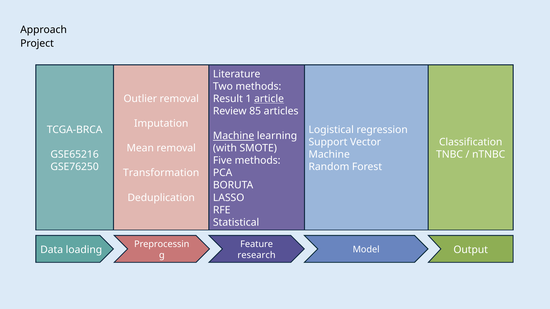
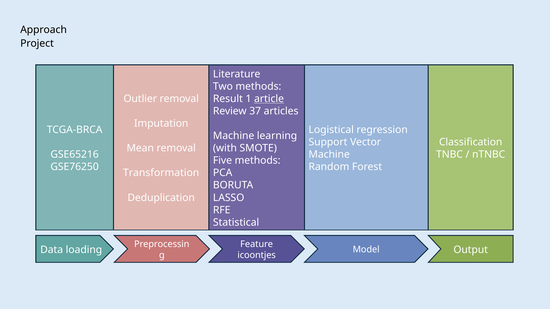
85: 85 -> 37 (255, 111)
Machine underline: present -> none (234, 136)
research: research -> icoontjes (257, 255)
